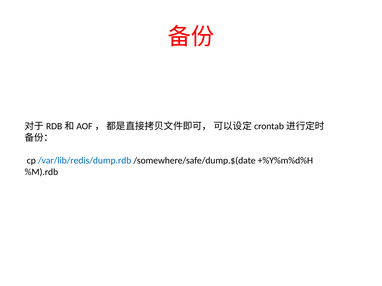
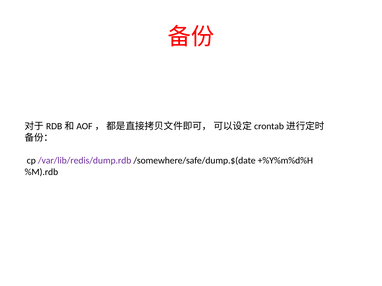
/var/lib/redis/dump.rdb colour: blue -> purple (85, 161)
